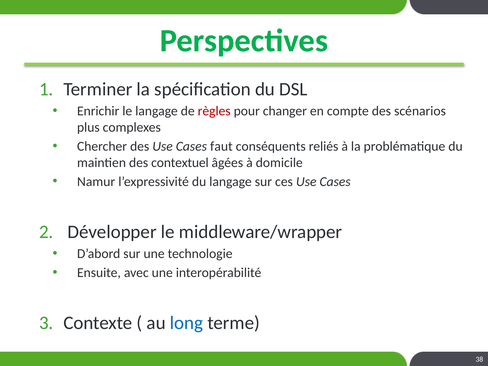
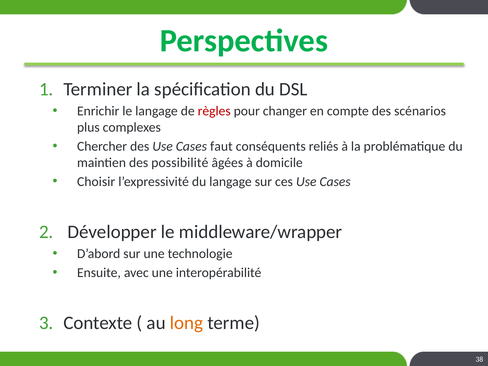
contextuel: contextuel -> possibilité (180, 163)
Namur: Namur -> Choisir (96, 182)
long colour: blue -> orange (187, 323)
